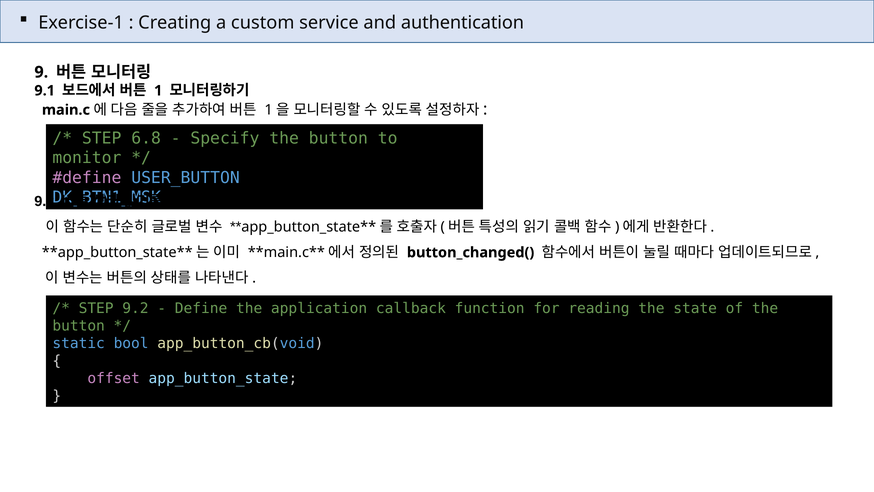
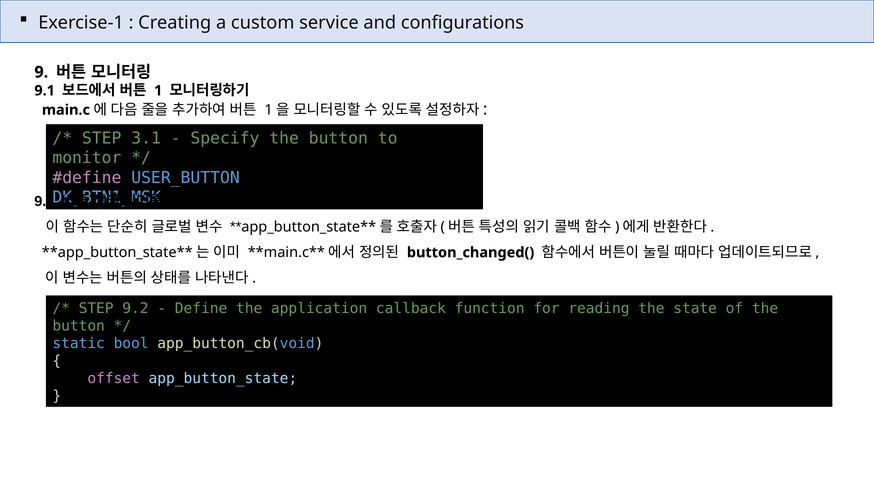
authentication: authentication -> configurations (463, 23)
6.8: 6.8 -> 3.1 (146, 138)
